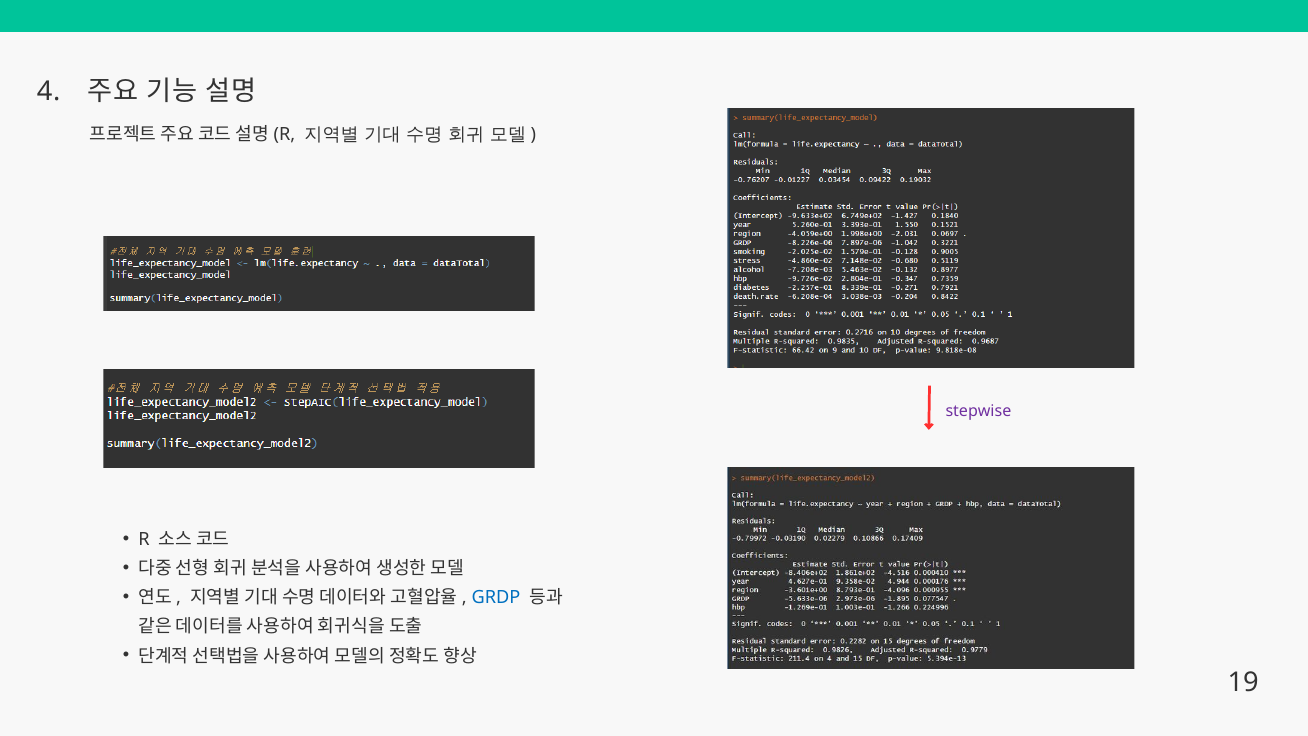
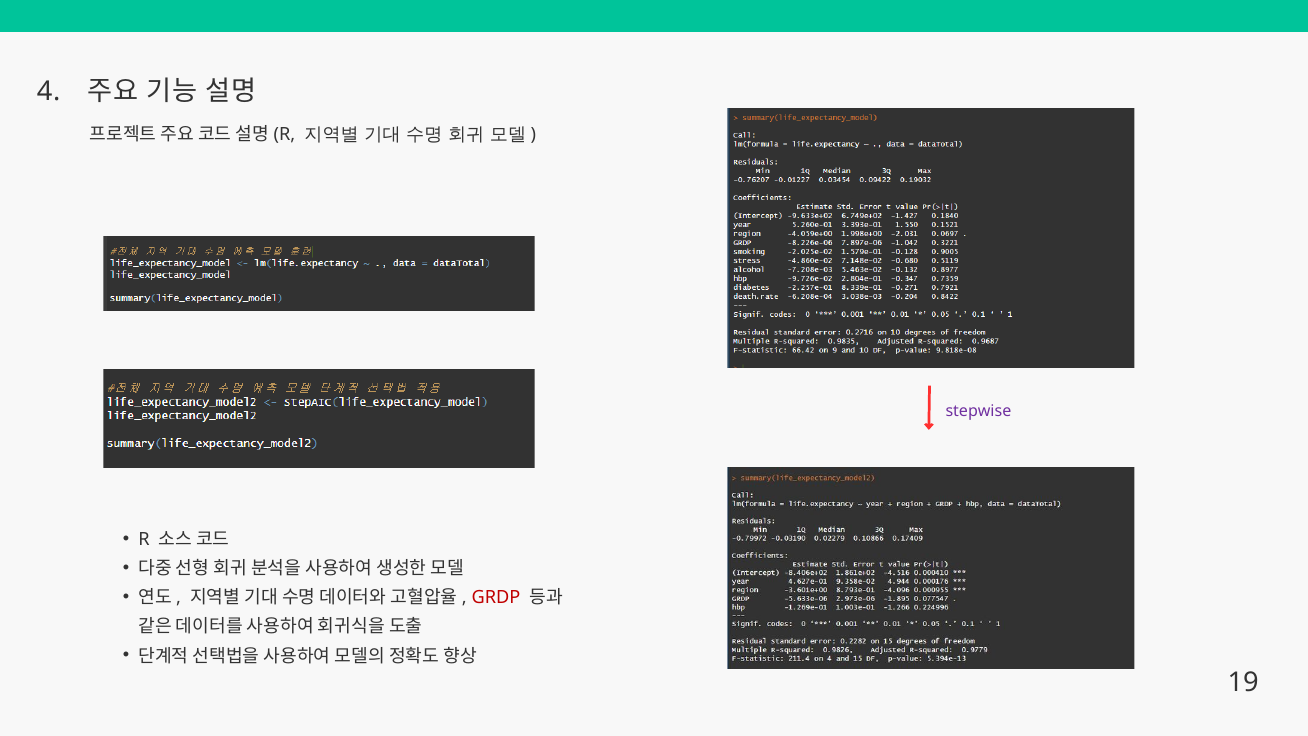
GRDP colour: blue -> red (496, 598)
